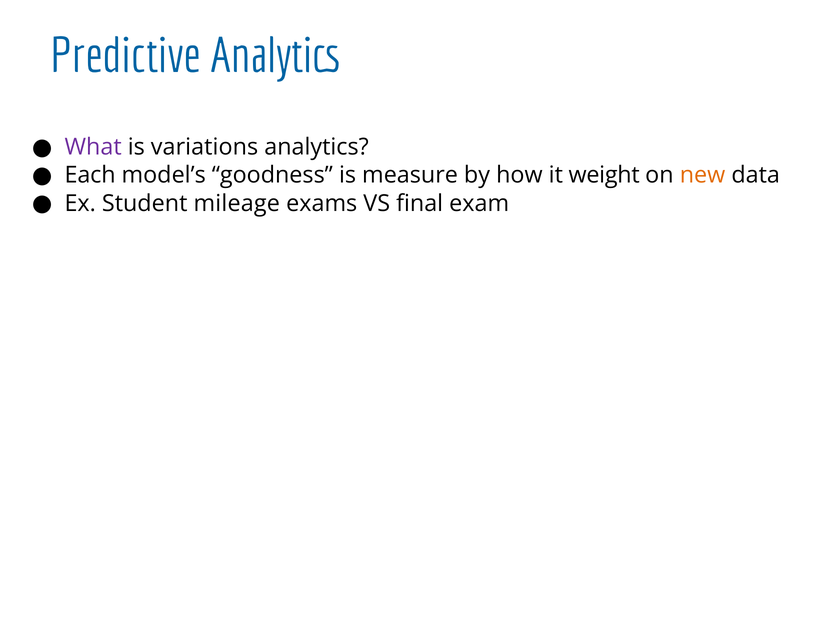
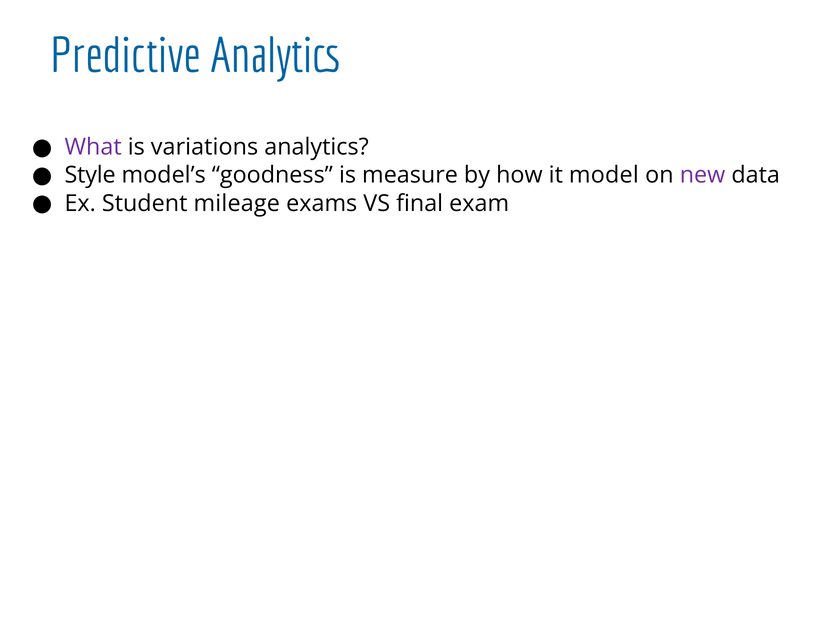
Each: Each -> Style (90, 175)
weight: weight -> model (604, 175)
new colour: orange -> purple (703, 175)
